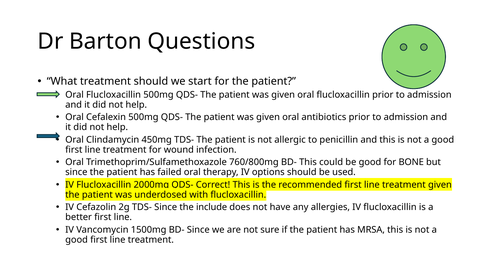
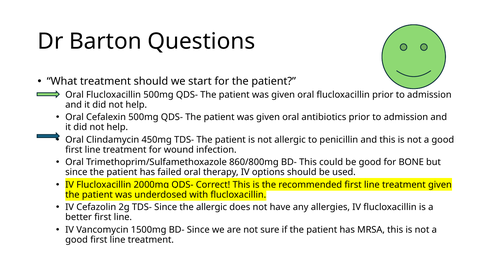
760/800mg: 760/800mg -> 860/800mg (254, 162)
the include: include -> allergic (212, 207)
